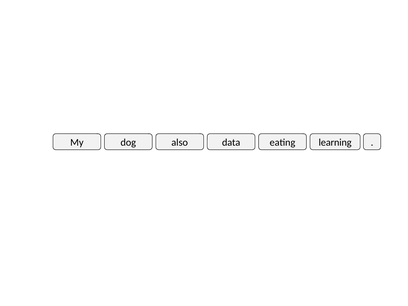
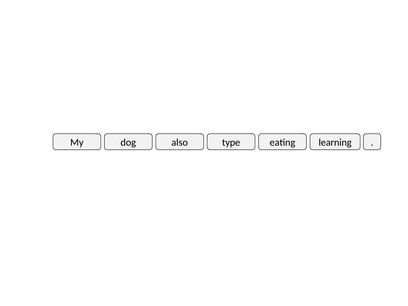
data: data -> type (231, 142)
